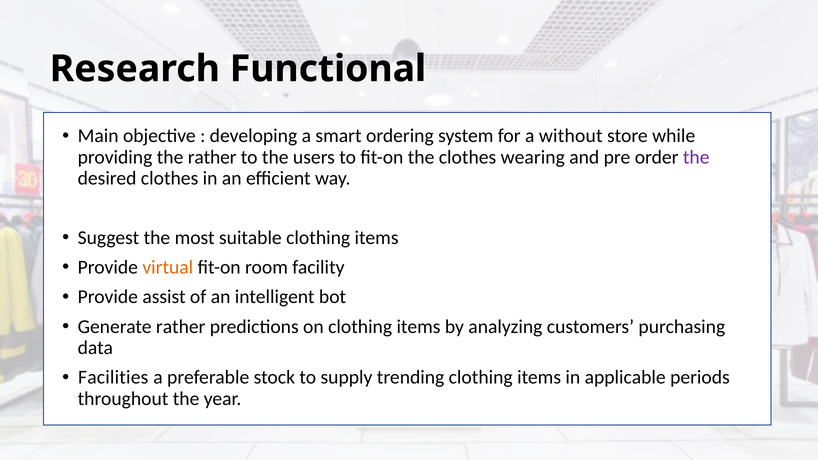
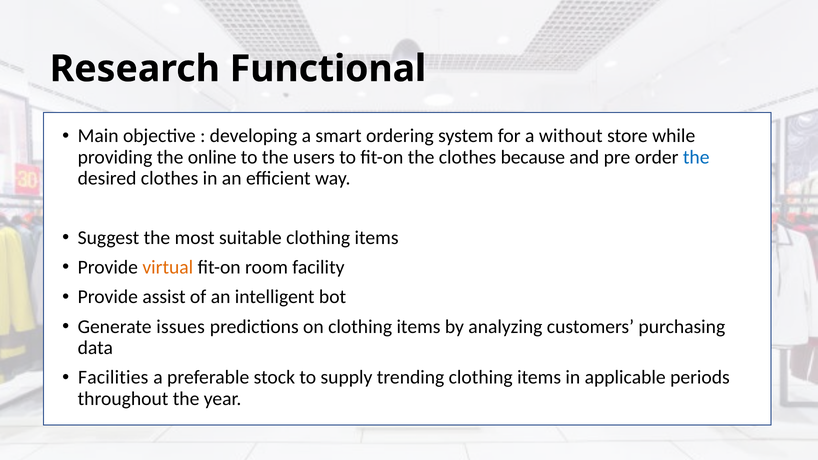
the rather: rather -> online (212, 157)
wearing: wearing -> because (533, 157)
the colour: purple -> blue (696, 157)
Generate rather: rather -> issues (181, 327)
